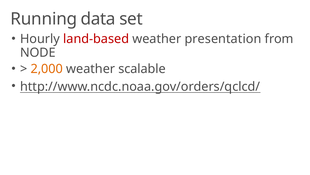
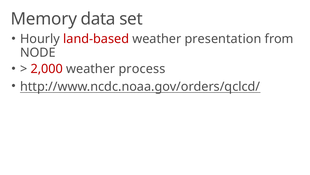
Running: Running -> Memory (44, 19)
2,000 colour: orange -> red (47, 69)
scalable: scalable -> process (142, 69)
